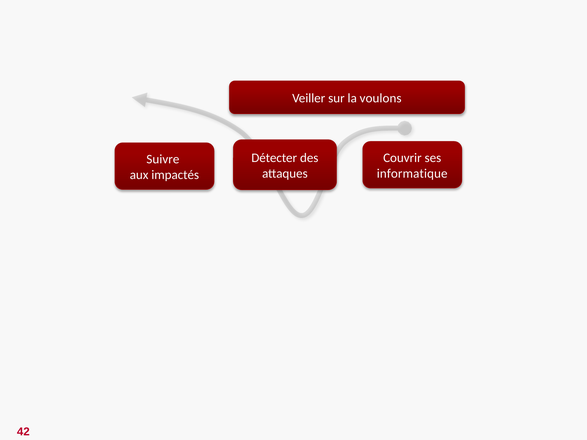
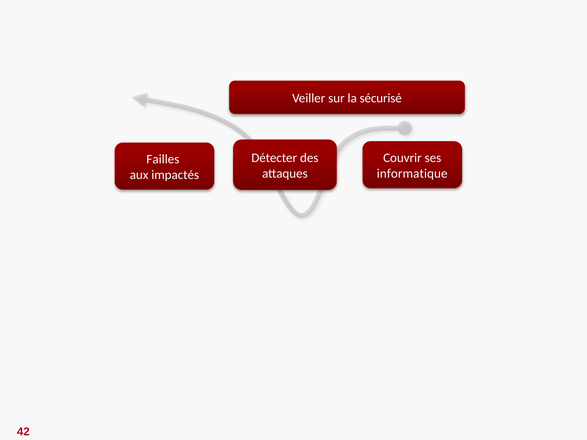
voulons: voulons -> sécurisé (381, 98)
Suivre: Suivre -> Failles (163, 159)
